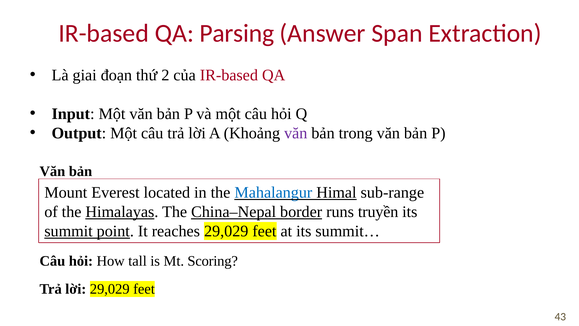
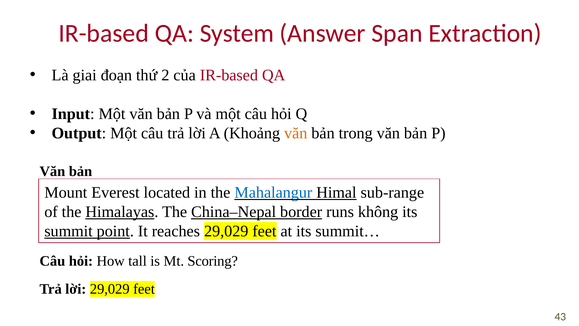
Parsing: Parsing -> System (237, 33)
văn colour: purple -> orange (296, 133)
truyền: truyền -> không (378, 212)
